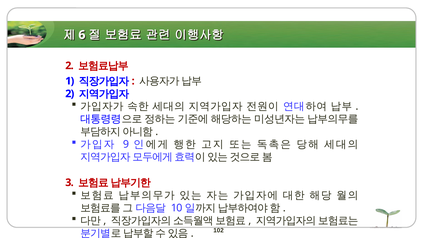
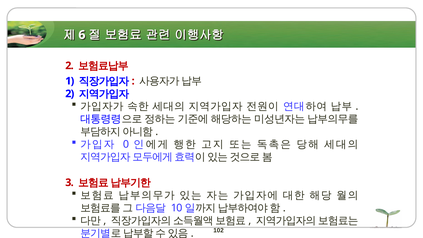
9: 9 -> 0 (126, 144)
